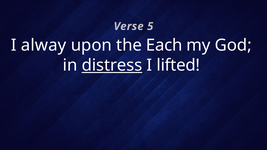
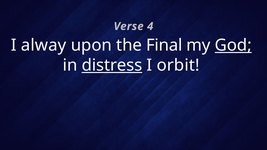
5: 5 -> 4 (150, 26)
Each: Each -> Final (164, 45)
God underline: none -> present (233, 45)
lifted: lifted -> orbit (178, 65)
